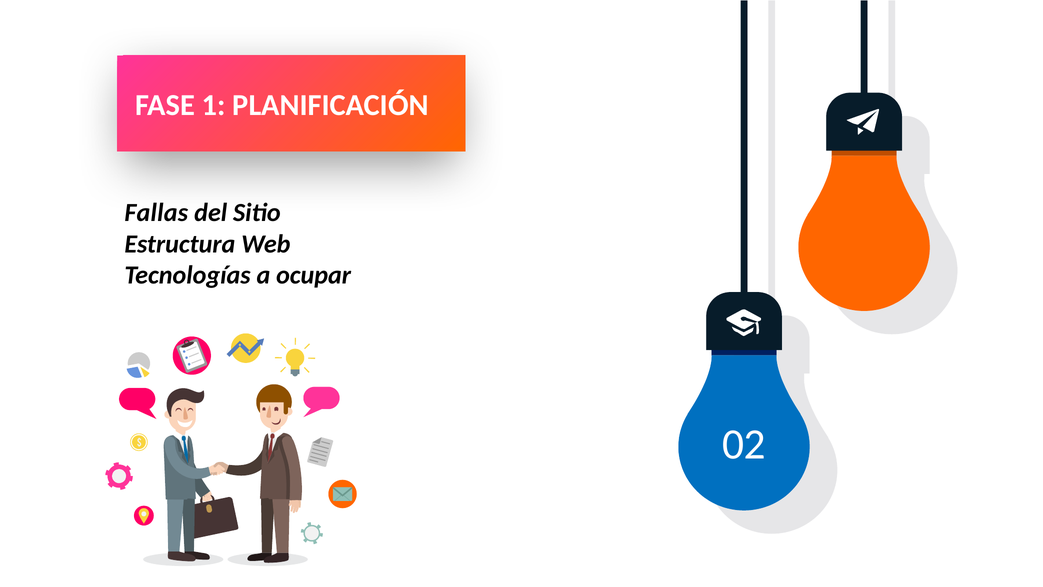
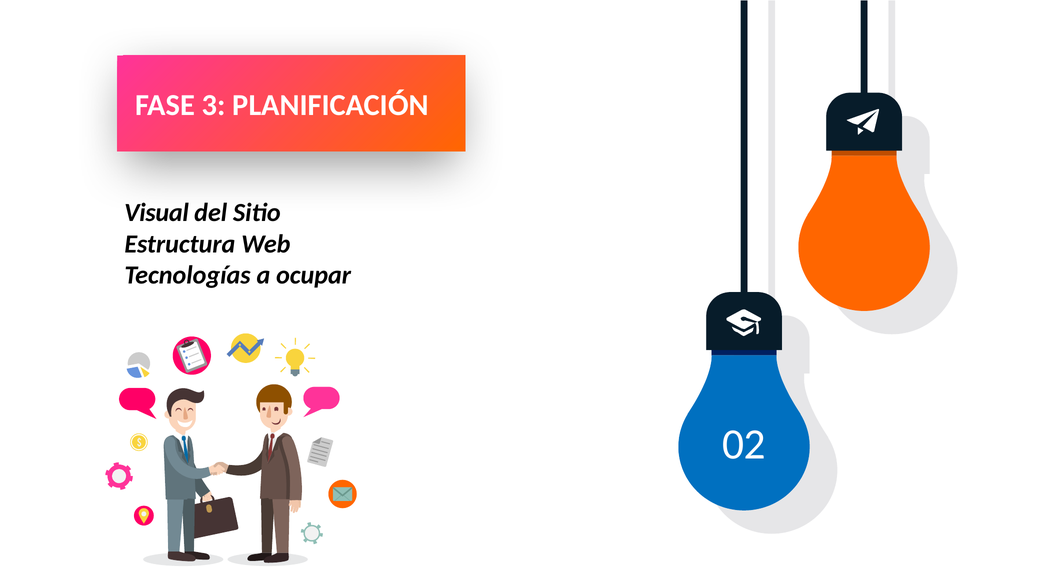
1: 1 -> 3 (214, 105)
Fallas: Fallas -> Visual (156, 213)
